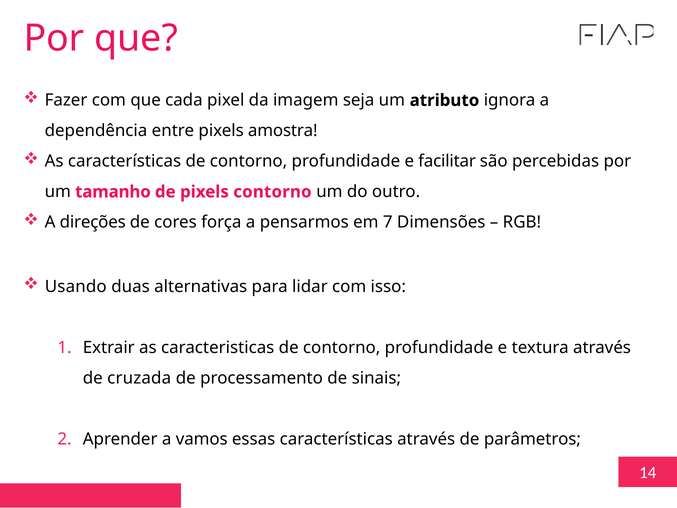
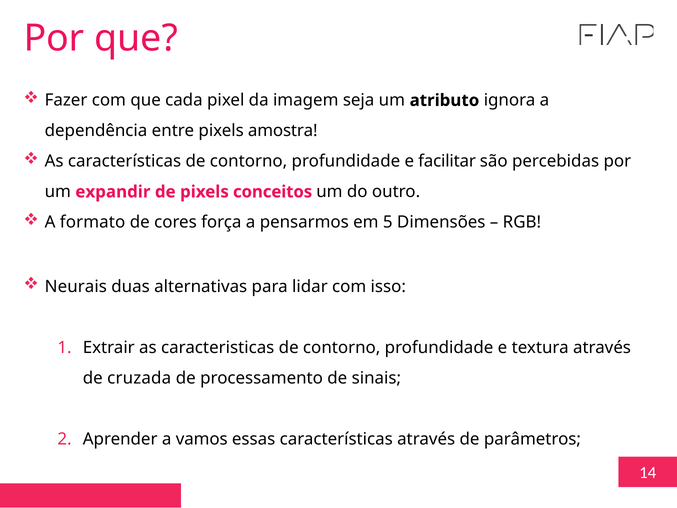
tamanho: tamanho -> expandir (113, 192)
pixels contorno: contorno -> conceitos (273, 192)
direções: direções -> formato (93, 222)
7: 7 -> 5 (388, 222)
Usando: Usando -> Neurais (76, 286)
